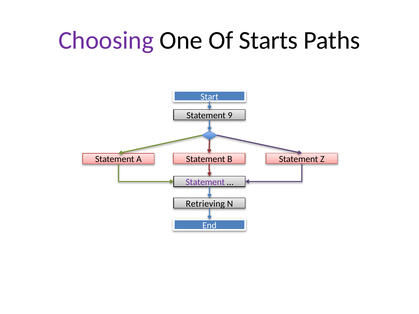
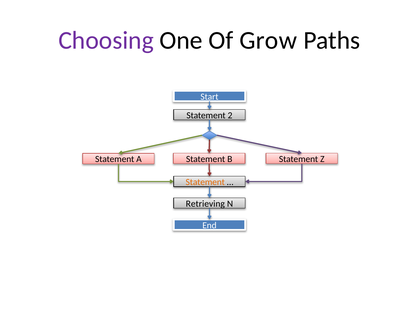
Starts: Starts -> Grow (268, 41)
9: 9 -> 2 (230, 115)
Statement colour: purple -> orange (205, 182)
